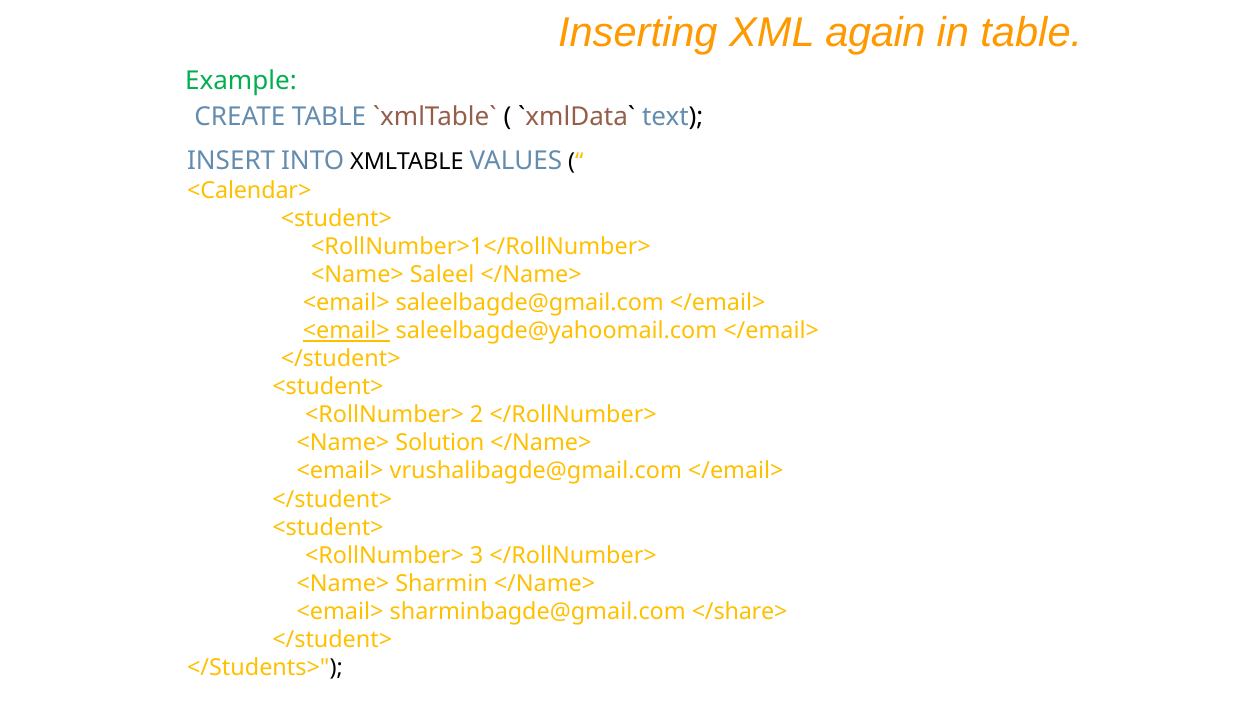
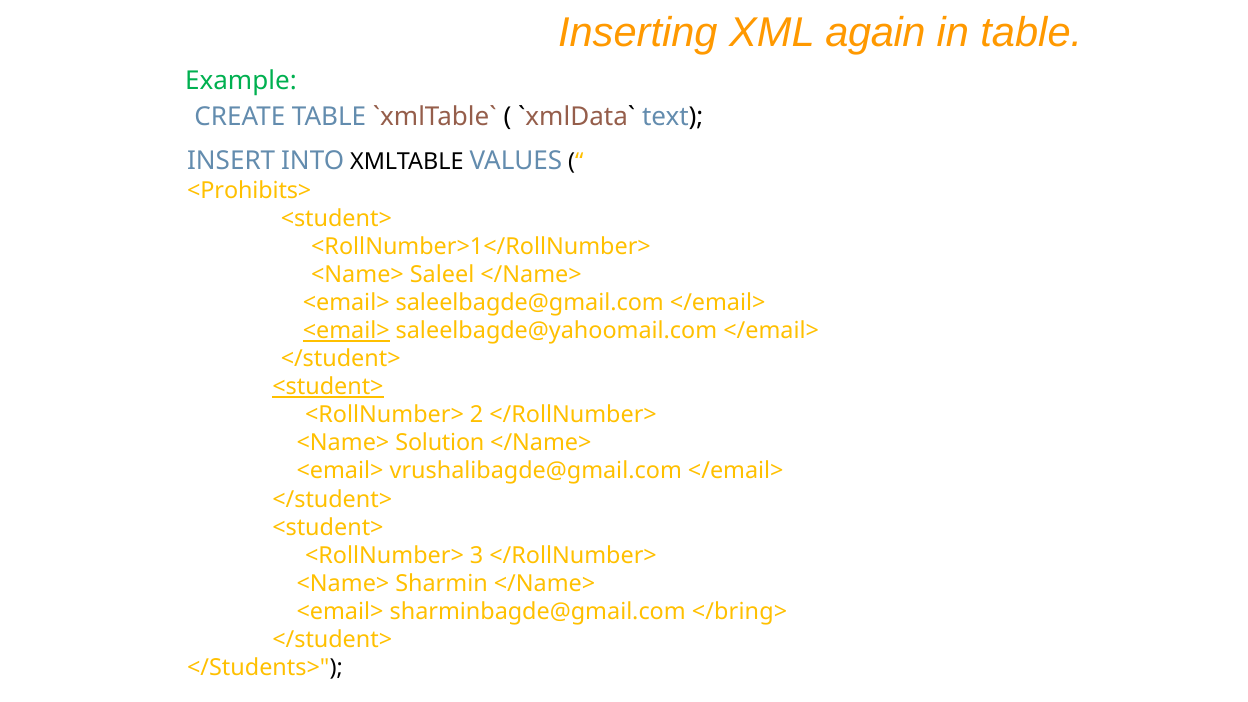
<Calendar>: <Calendar> -> <Prohibits> (249, 190)
<student> underline: none -> present (328, 387)
</share>: </share> -> </bring> (740, 612)
